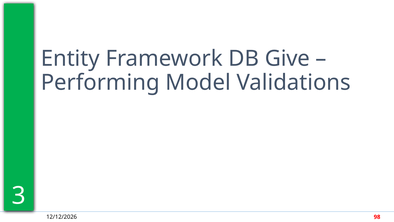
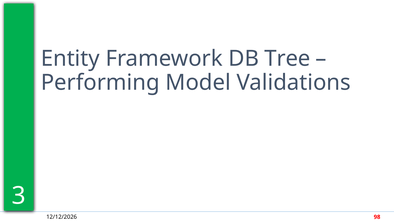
Give: Give -> Tree (287, 58)
